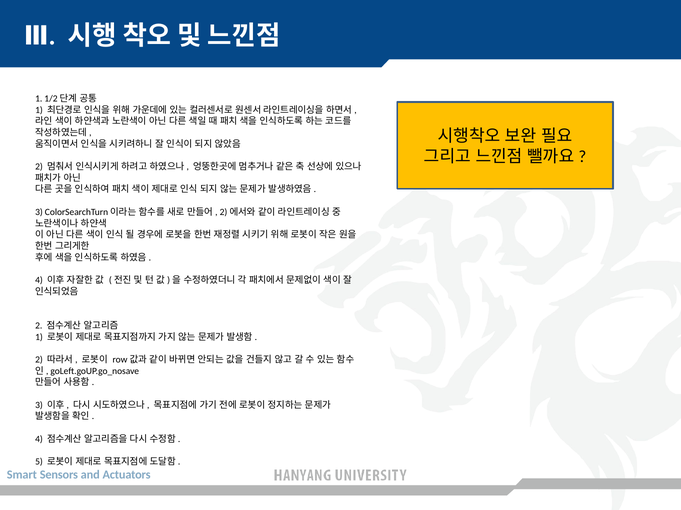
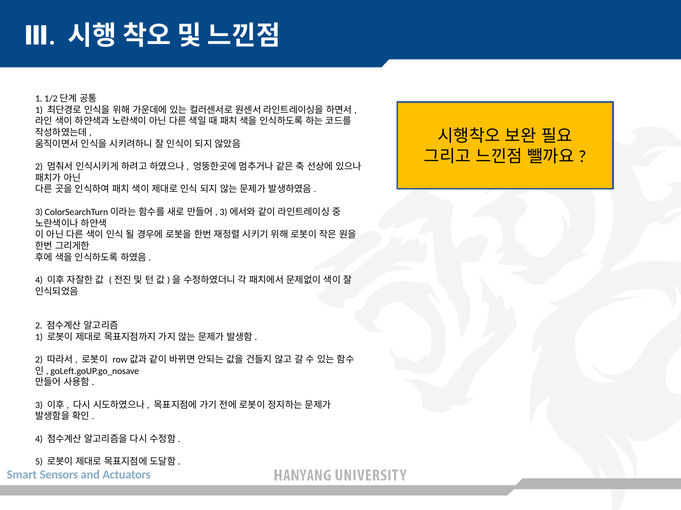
2: 2 -> 3 (223, 212)
